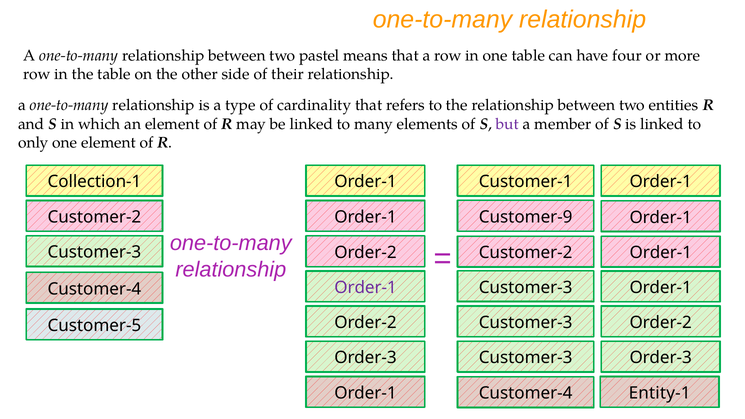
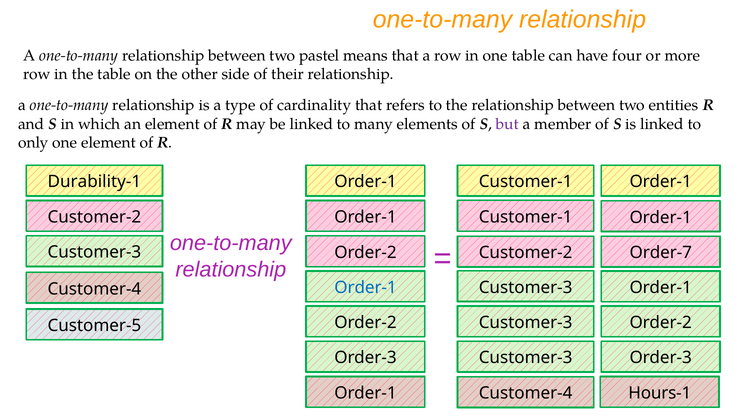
Collection-1: Collection-1 -> Durability-1 (94, 182)
Customer-9: Customer-9 -> Customer-1 (526, 217)
Order-1: Order-1 -> Order-7 (661, 253)
Order-1 colour: purple -> blue (366, 288)
Entity-1: Entity-1 -> Hours-1 (660, 393)
